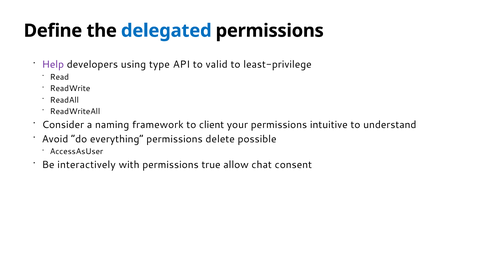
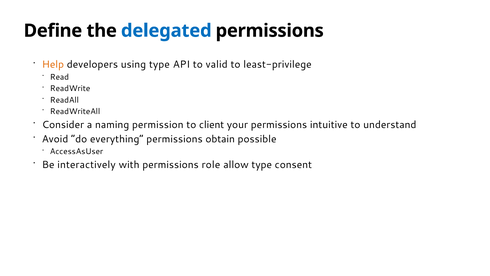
Help colour: purple -> orange (53, 65)
framework: framework -> permission (158, 125)
delete: delete -> obtain (220, 139)
true: true -> role (211, 165)
allow chat: chat -> type (262, 165)
